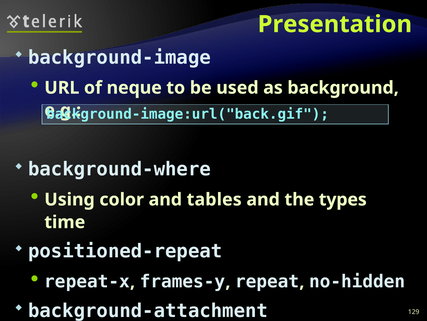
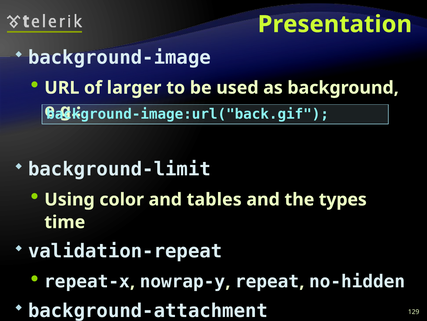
neque: neque -> larger (134, 88)
background-where: background-where -> background-limit (119, 169)
positioned-repeat: positioned-repeat -> validation-repeat (125, 251)
frames-y: frames-y -> nowrap-y (182, 281)
